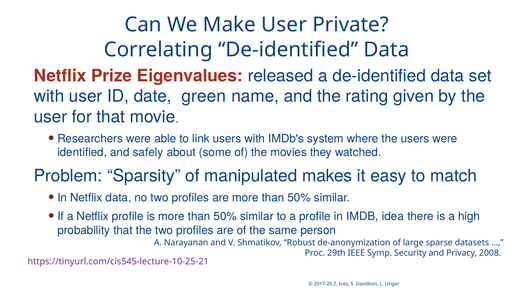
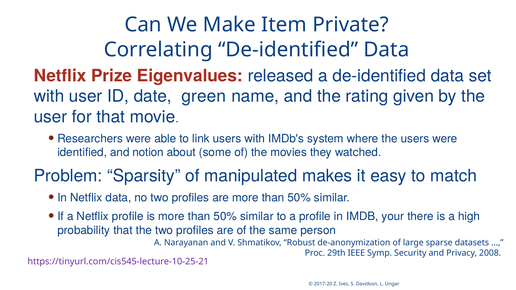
Make User: User -> Item (284, 25)
safely: safely -> notion (148, 153)
idea: idea -> your (393, 216)
